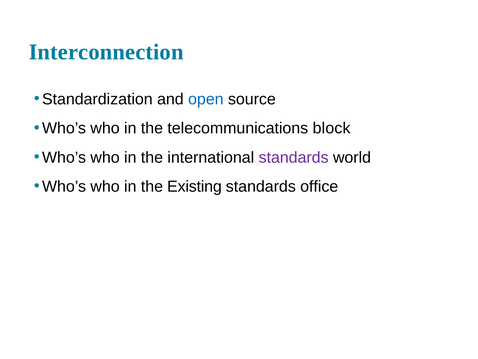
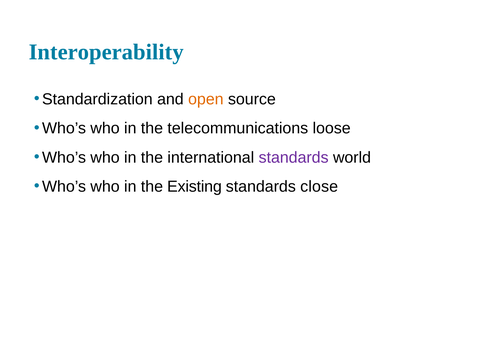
Interconnection: Interconnection -> Interoperability (106, 52)
open colour: blue -> orange (206, 99)
block: block -> loose (332, 128)
office: office -> close (319, 186)
